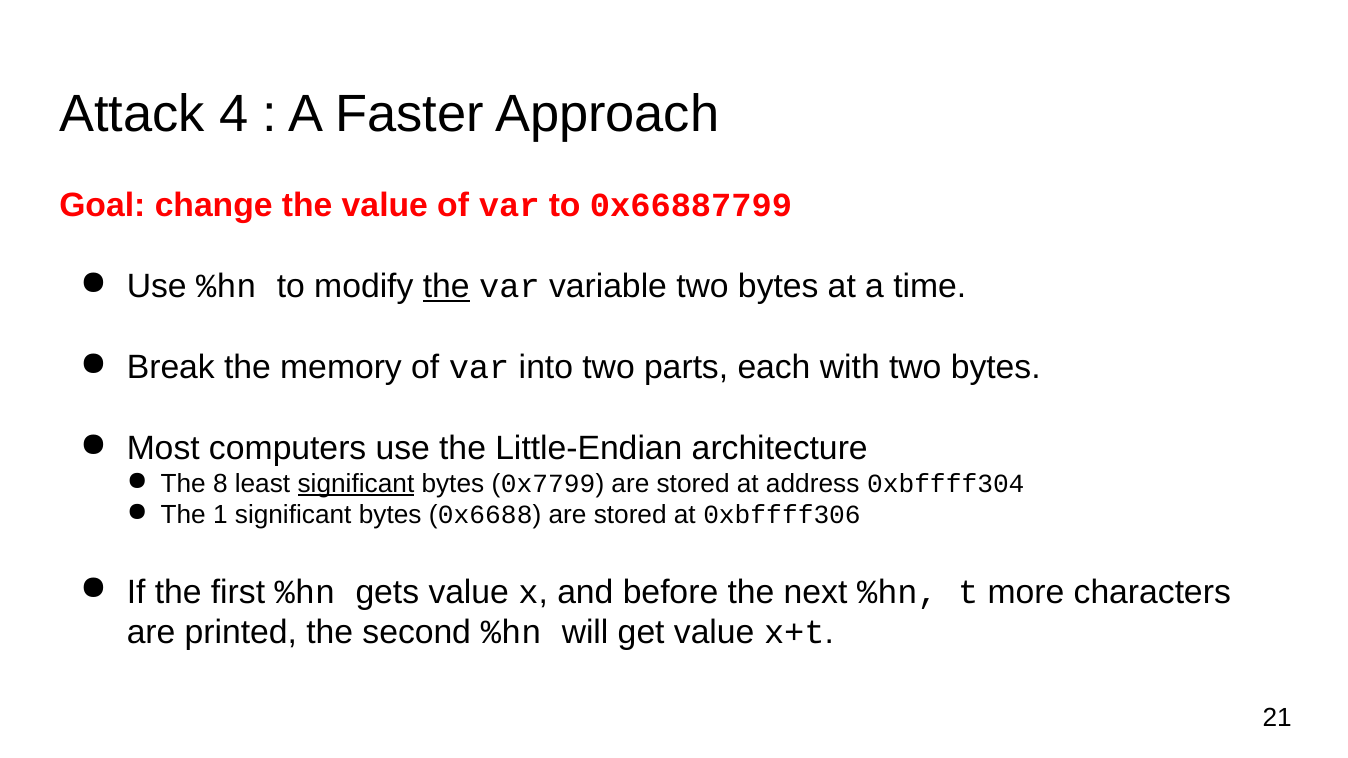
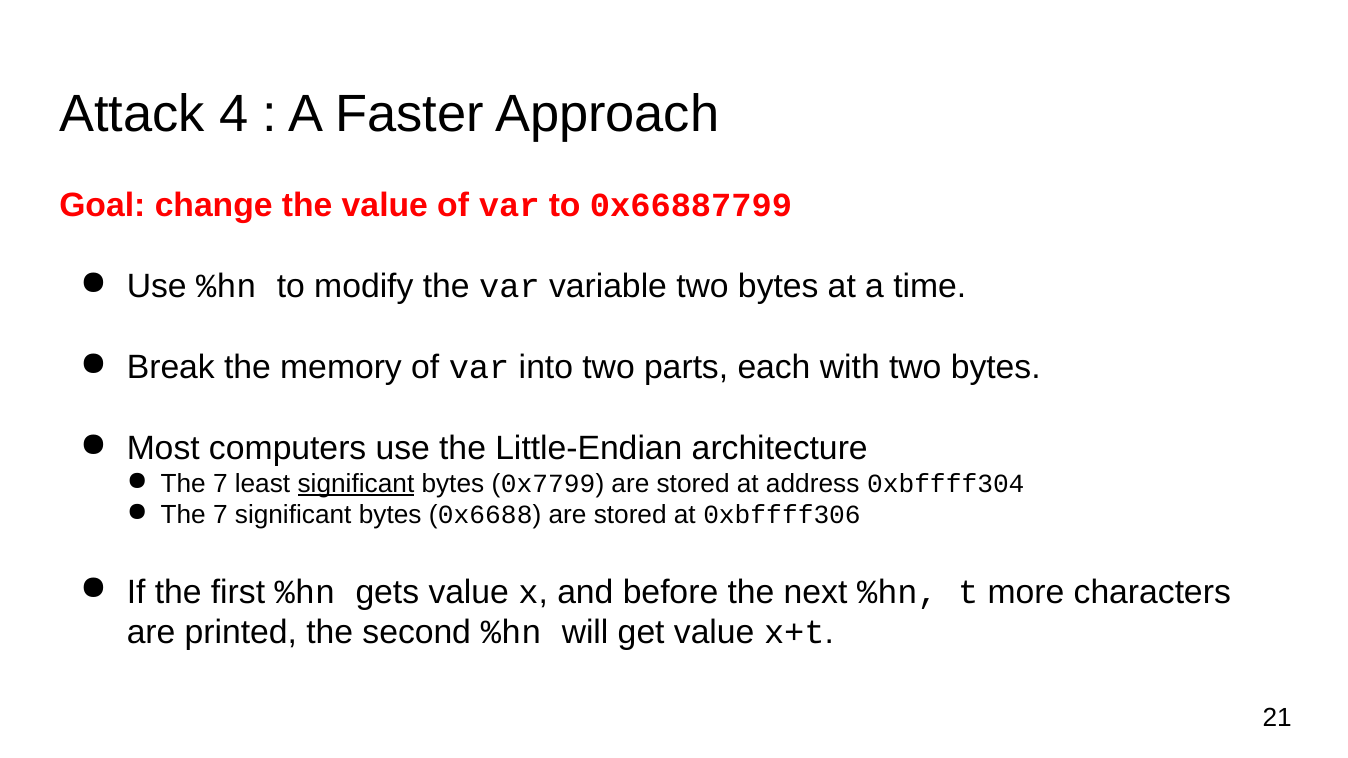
the underline: present -> none (446, 287)
8: 8 -> 7 (220, 484)
1: 1 -> 7 (220, 515)
